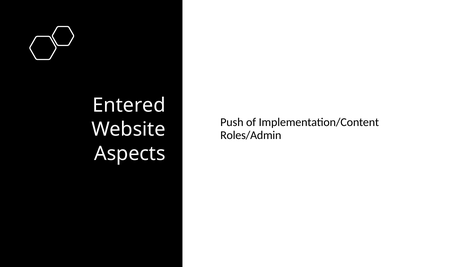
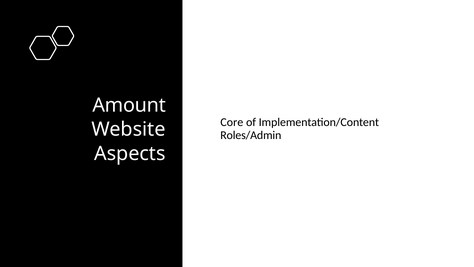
Entered: Entered -> Amount (129, 105)
Push: Push -> Core (232, 122)
